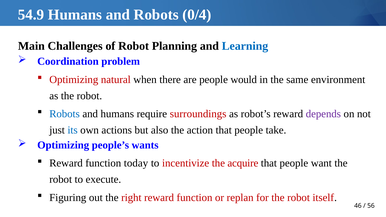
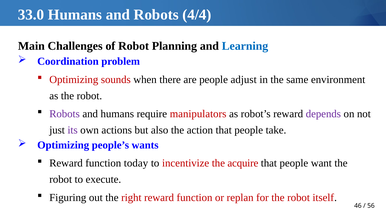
54.9: 54.9 -> 33.0 (31, 15)
0/4: 0/4 -> 4/4 (197, 15)
natural: natural -> sounds (116, 80)
would: would -> adjust (244, 80)
Robots colour: blue -> purple (65, 114)
surroundings: surroundings -> manipulators (198, 114)
its colour: blue -> purple (73, 130)
